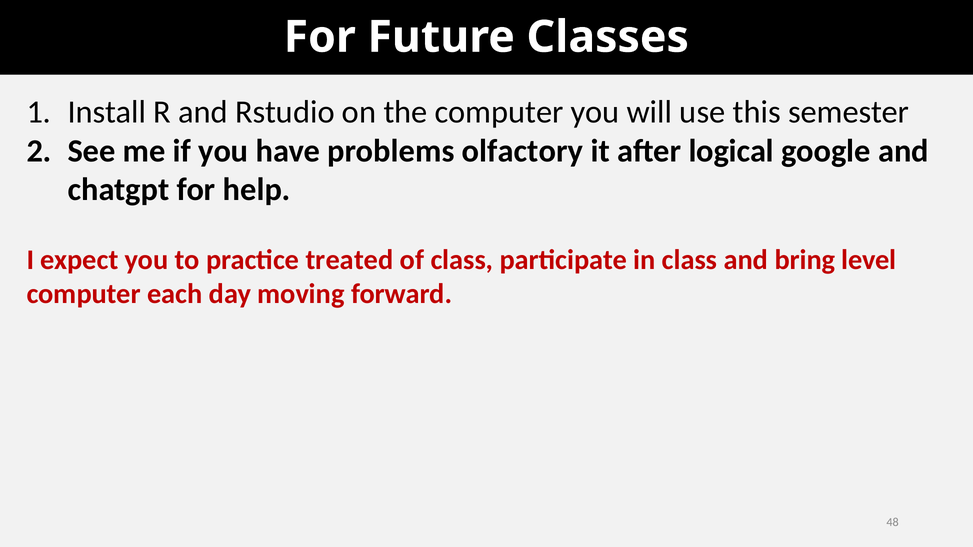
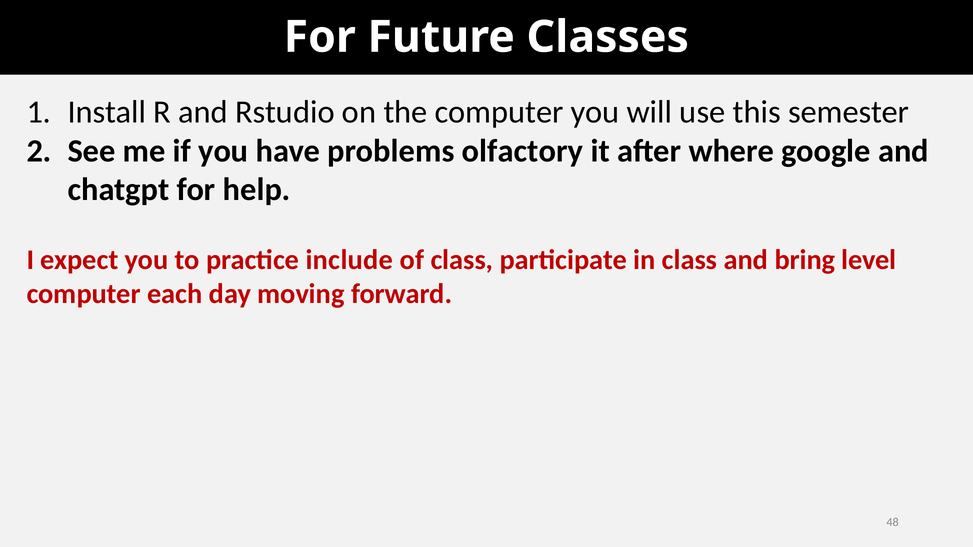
logical: logical -> where (731, 151)
treated: treated -> include (349, 260)
